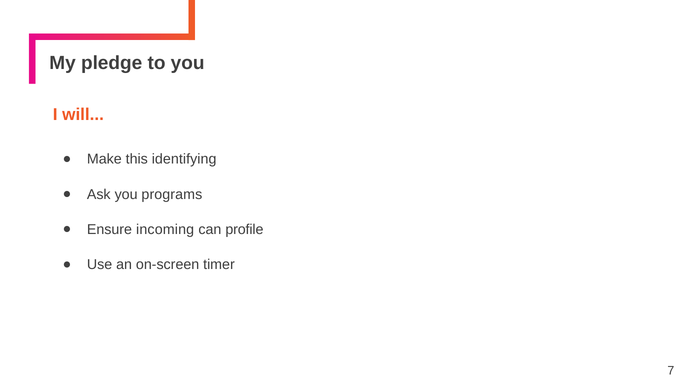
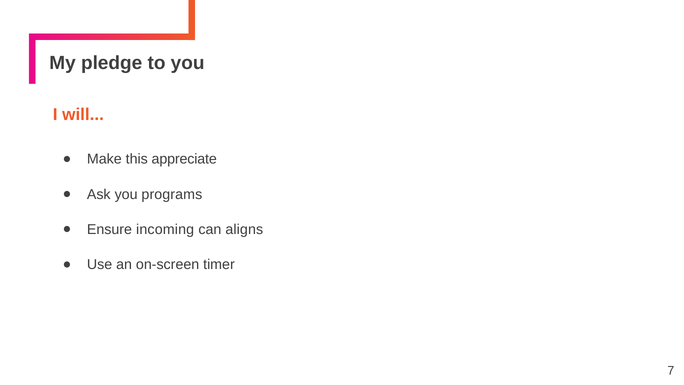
identifying: identifying -> appreciate (184, 159)
profile: profile -> aligns (244, 229)
